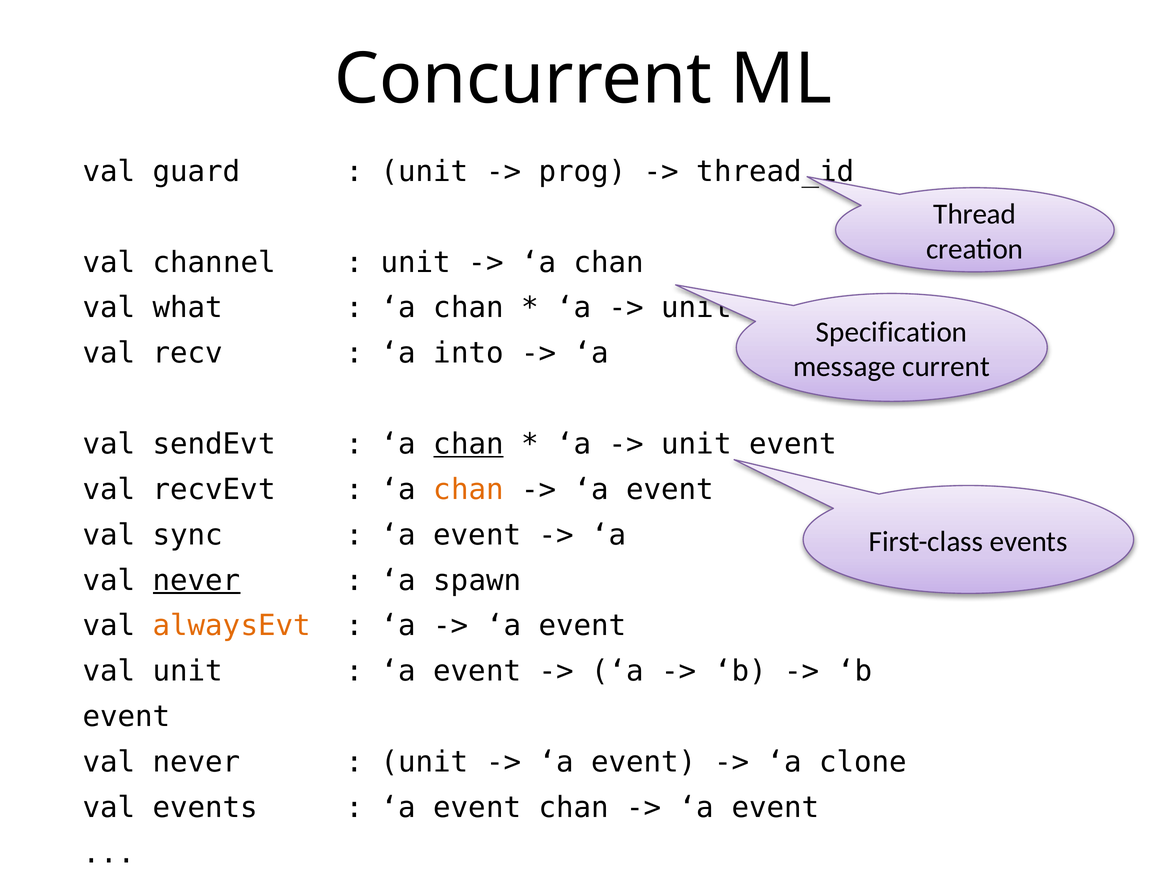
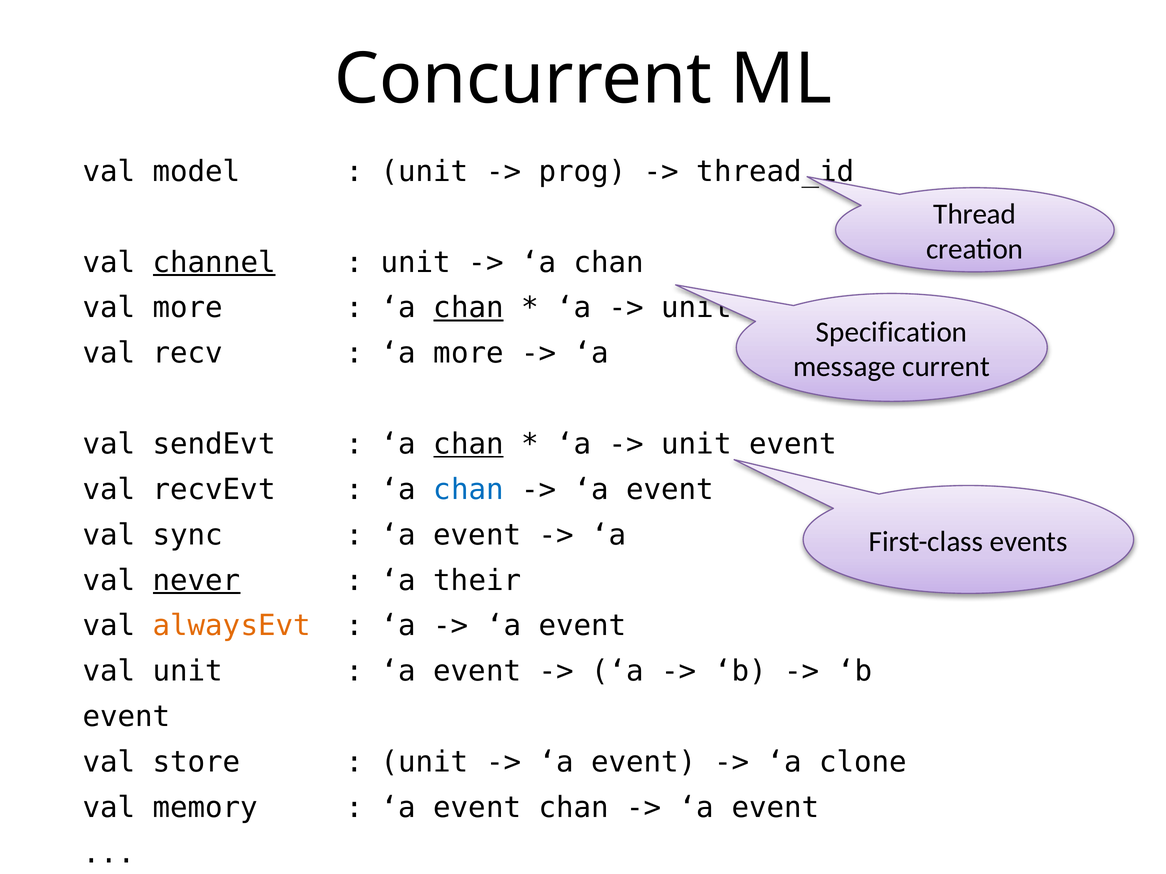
guard: guard -> model (197, 172)
channel underline: none -> present (214, 263)
val what: what -> more (188, 308)
chan underline: none -> present (469, 308)
a into: into -> more (469, 353)
chan colour: orange -> blue (469, 490)
spawn: spawn -> their (477, 581)
never: never -> store (197, 763)
val events: events -> memory (205, 808)
